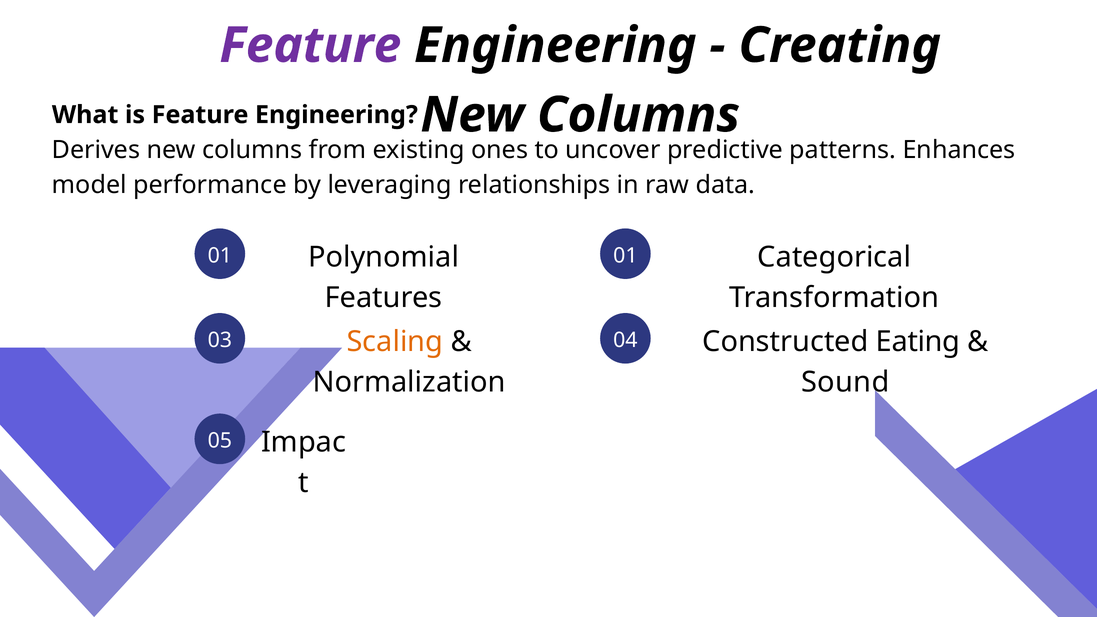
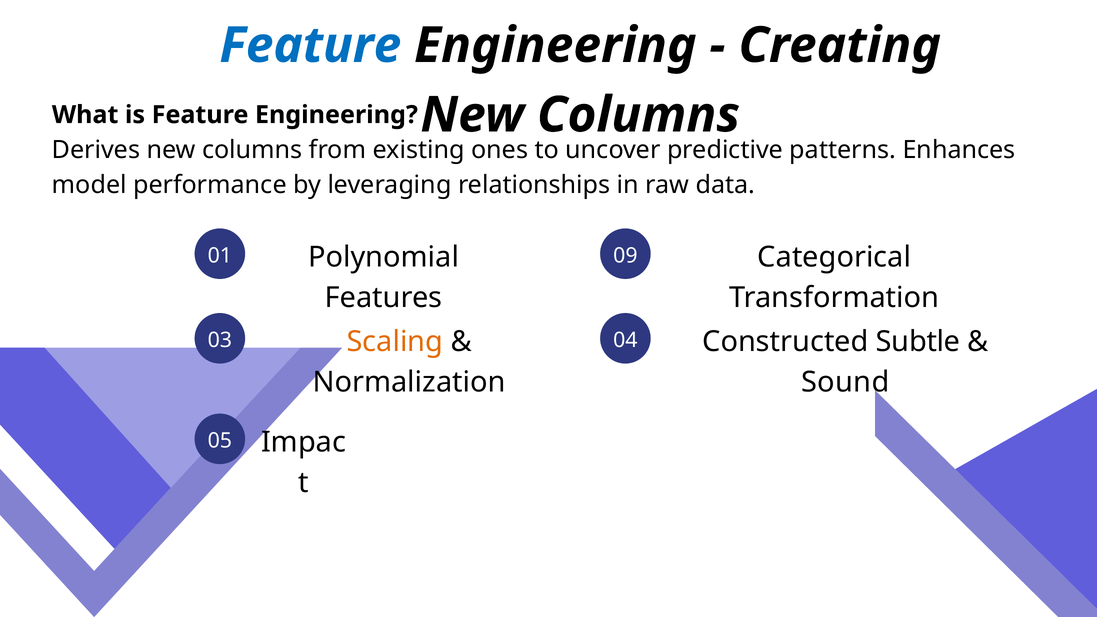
Feature colour: purple -> blue (310, 45)
01 01: 01 -> 09 (625, 256)
Eating: Eating -> Subtle (918, 342)
